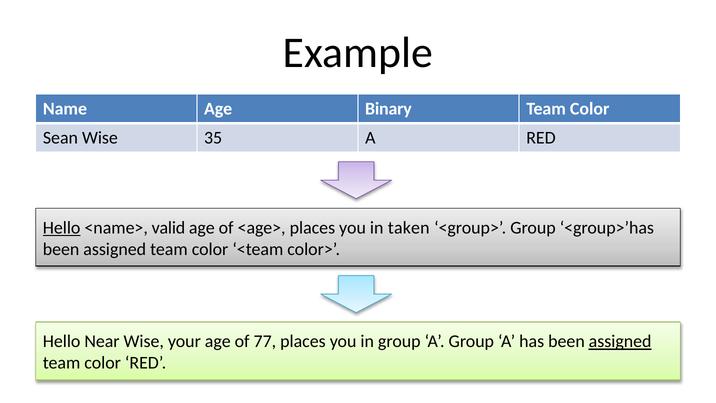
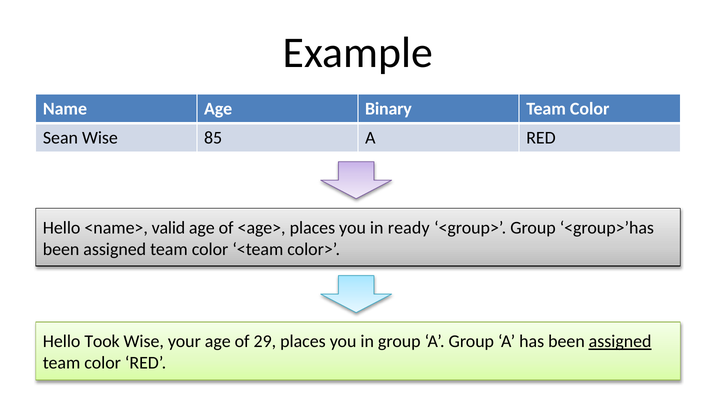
35: 35 -> 85 (213, 138)
Hello underline: present -> none (62, 227)
taken: taken -> ready (409, 227)
Near: Near -> Took (102, 341)
77: 77 -> 29 (265, 341)
